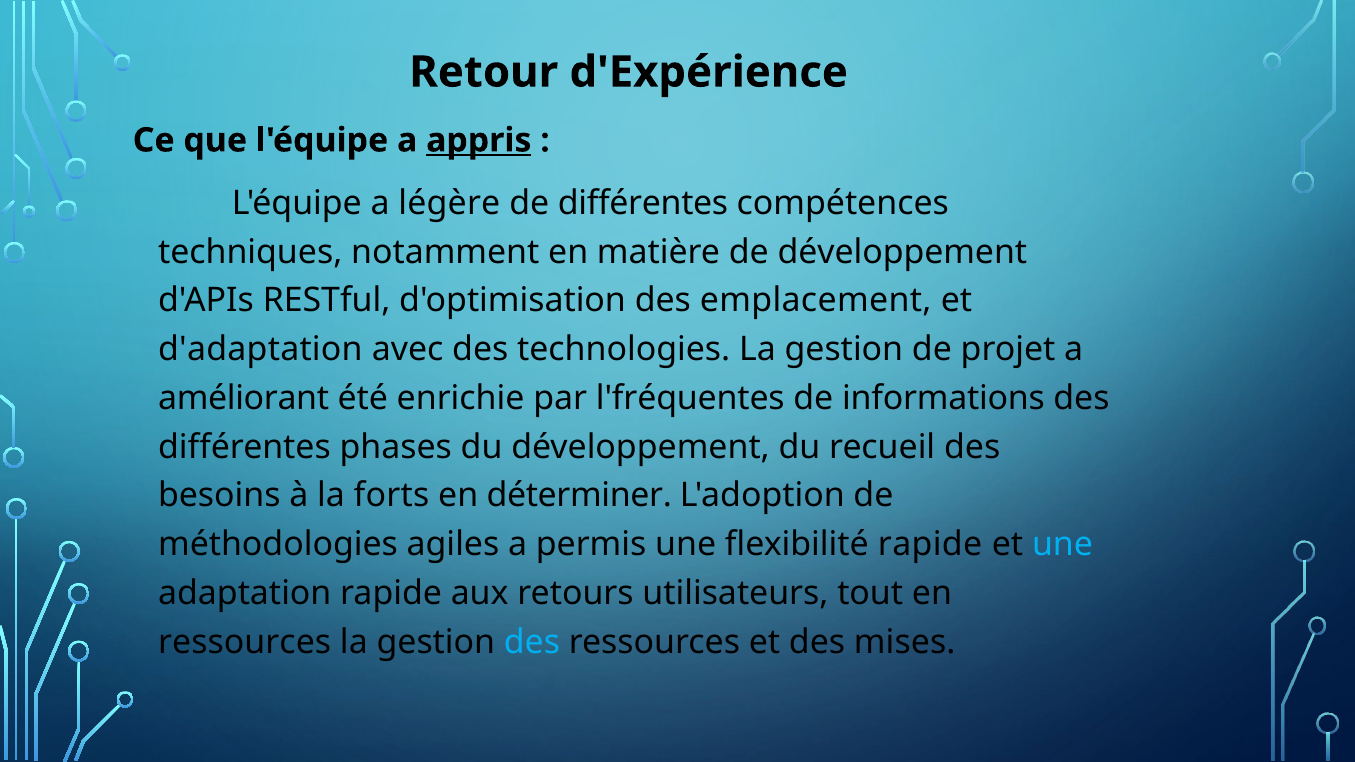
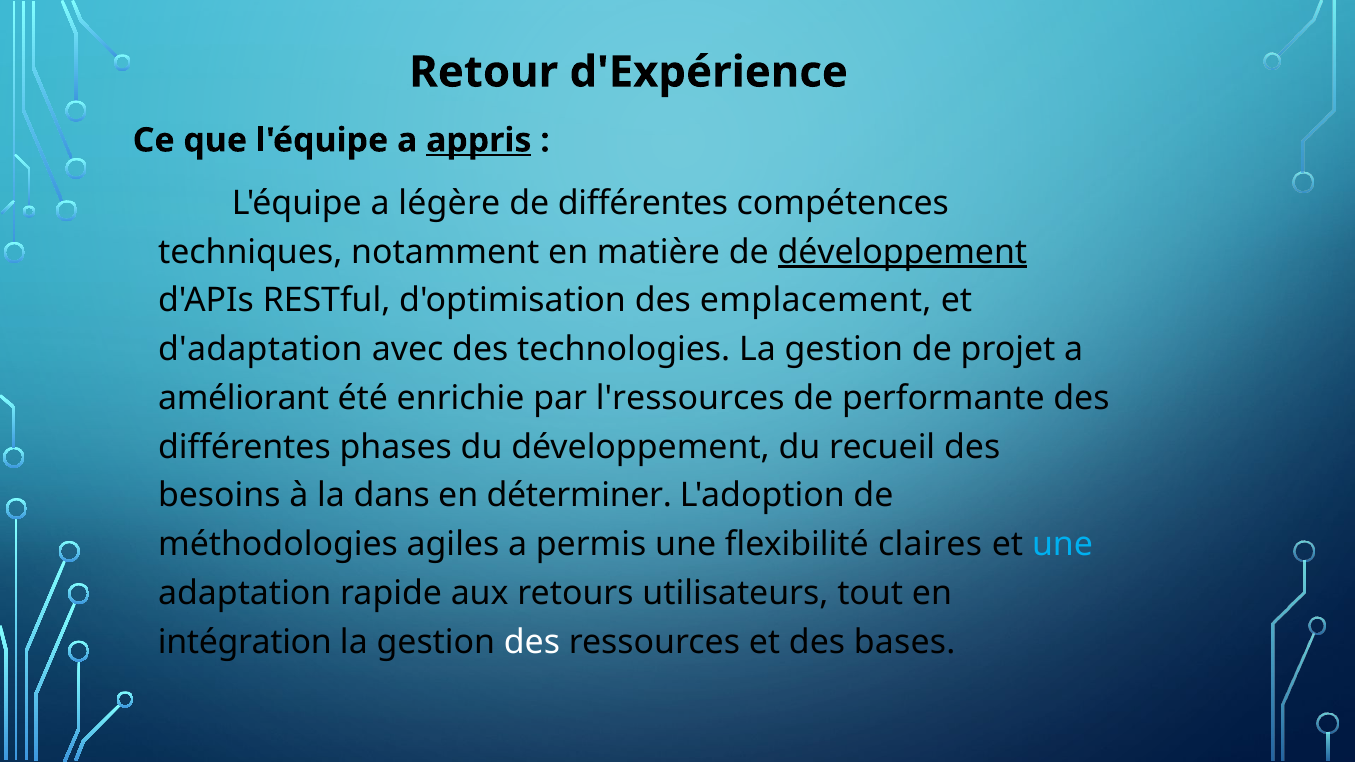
développement underline: none -> present (902, 252)
l'fréquentes: l'fréquentes -> l'ressources (690, 398)
informations: informations -> performante (943, 398)
forts: forts -> dans (392, 496)
flexibilité rapide: rapide -> claires (930, 545)
ressources: ressources -> intégration (245, 642)
des colour: light blue -> white (532, 642)
mises: mises -> bases (905, 642)
